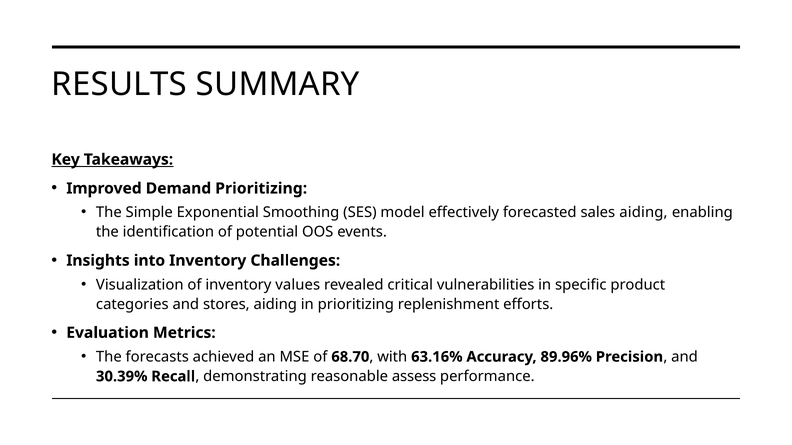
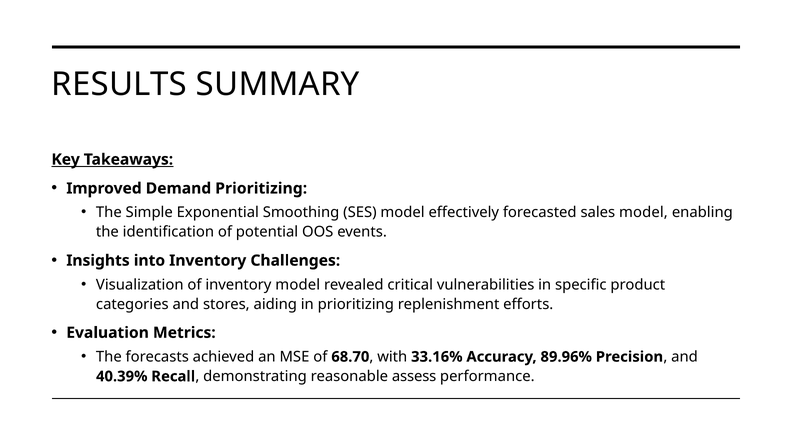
sales aiding: aiding -> model (643, 213)
inventory values: values -> model (298, 285)
63.16%: 63.16% -> 33.16% (437, 357)
30.39%: 30.39% -> 40.39% (122, 377)
